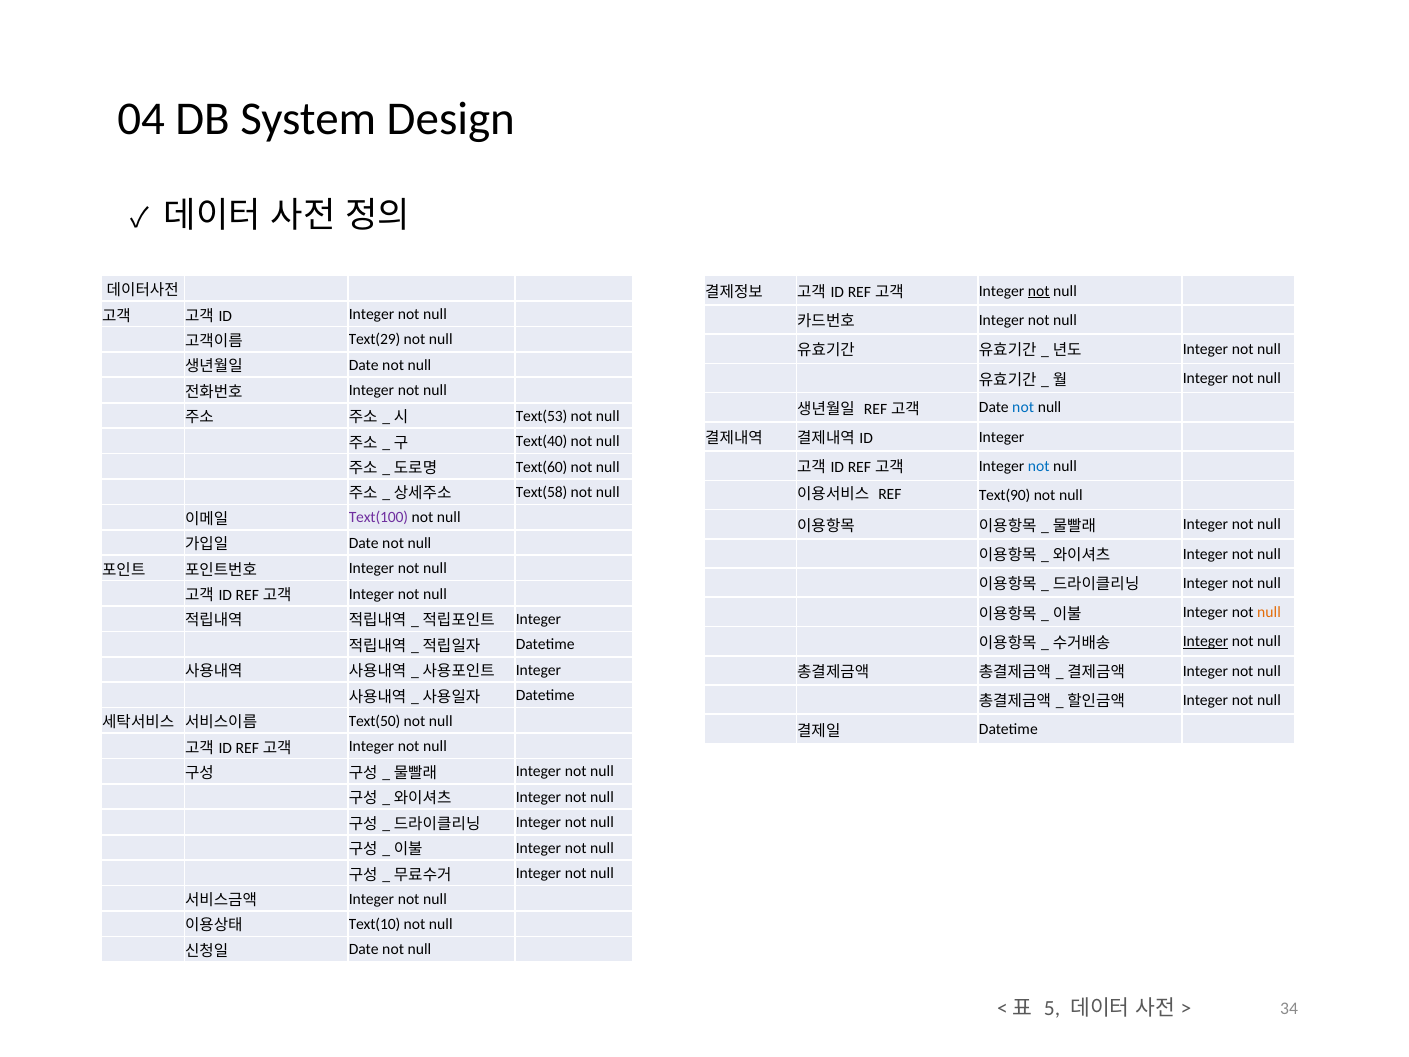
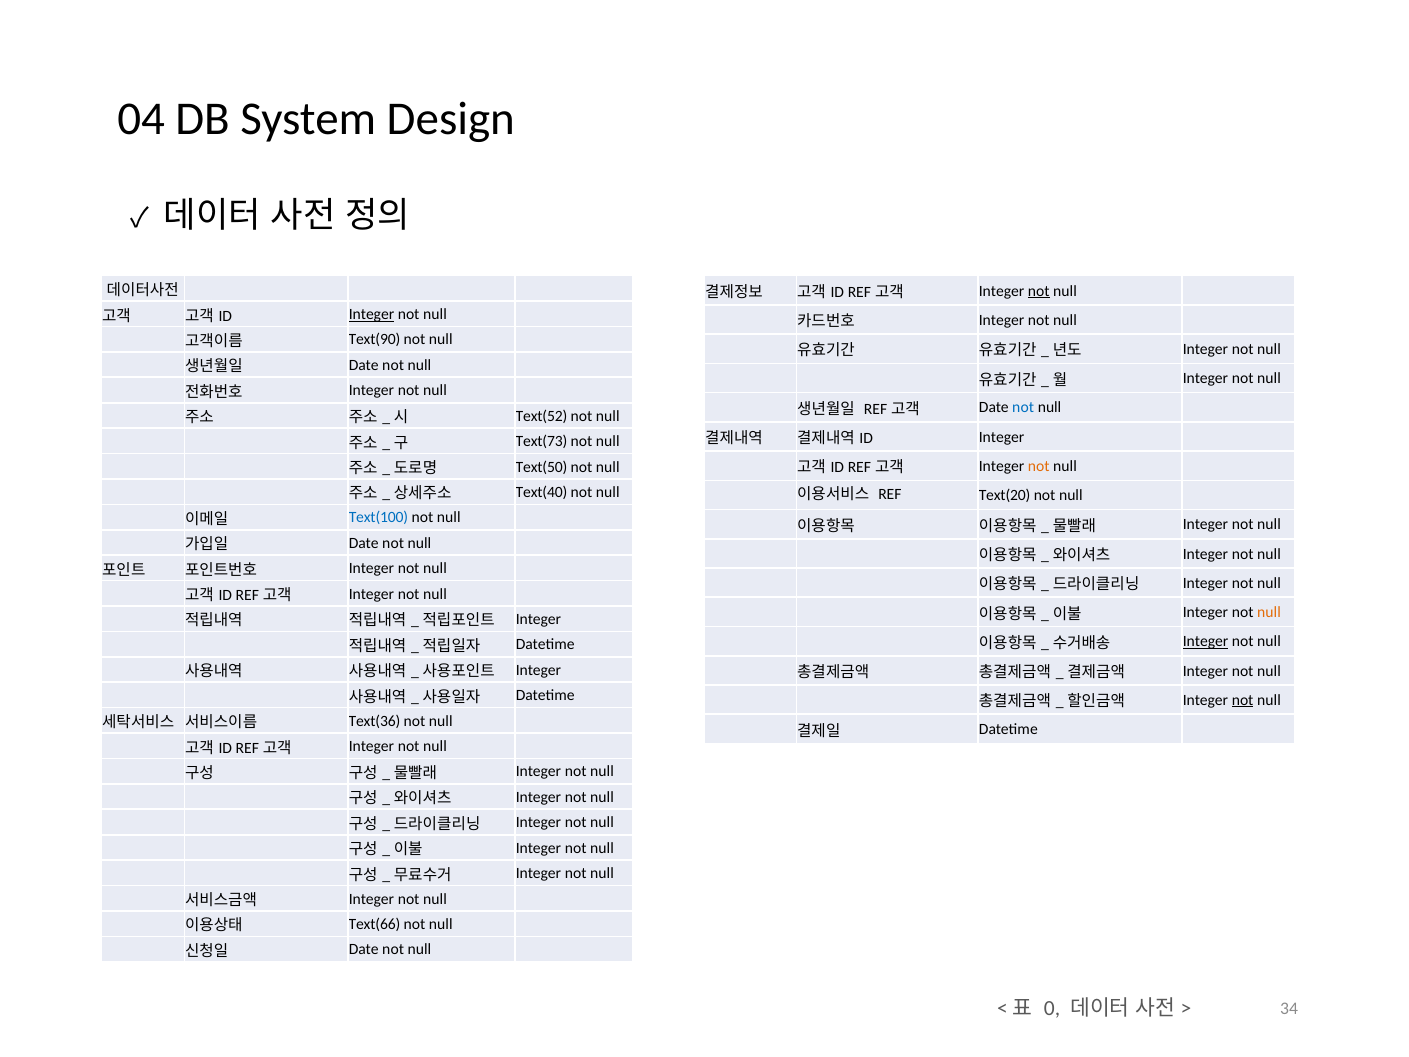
Integer underline: none -> present (372, 314)
Text(29: Text(29 -> Text(90 (374, 340)
Text(53: Text(53 -> Text(52 (541, 416)
Text(40: Text(40 -> Text(73 (541, 441)
not colour: blue -> orange (1039, 466)
Text(60: Text(60 -> Text(50 (541, 467)
Text(58: Text(58 -> Text(40 (541, 492)
Text(90: Text(90 -> Text(20 (1005, 495)
Text(100 colour: purple -> blue (378, 518)
not underline: none -> present (1243, 700)
Text(50: Text(50 -> Text(36 (374, 721)
Text(10: Text(10 -> Text(66 (374, 924)
5: 5 -> 0 (1052, 1008)
